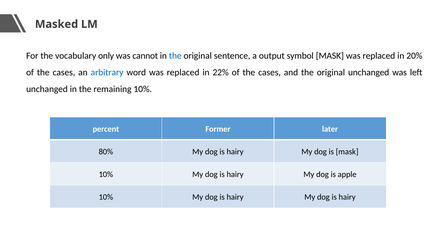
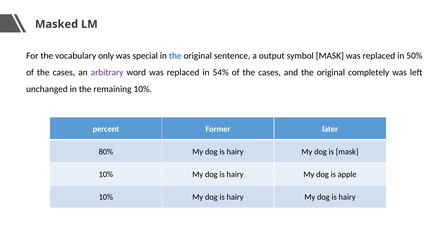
cannot: cannot -> special (145, 56)
20%: 20% -> 50% (414, 56)
arbitrary colour: blue -> purple (107, 72)
22%: 22% -> 54% (221, 72)
original unchanged: unchanged -> completely (369, 72)
